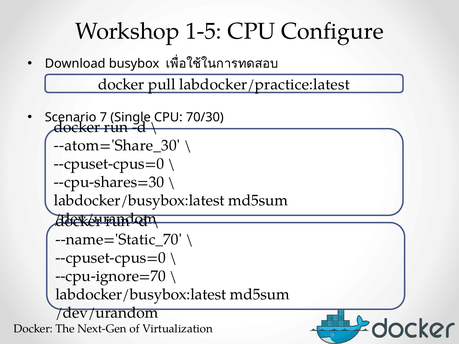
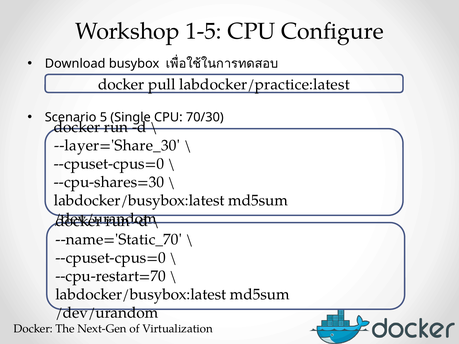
7: 7 -> 5 (103, 117)
--atom='Share_30: --atom='Share_30 -> --layer='Share_30 (117, 146)
--cpu-ignore=70: --cpu-ignore=70 -> --cpu-restart=70 (111, 276)
